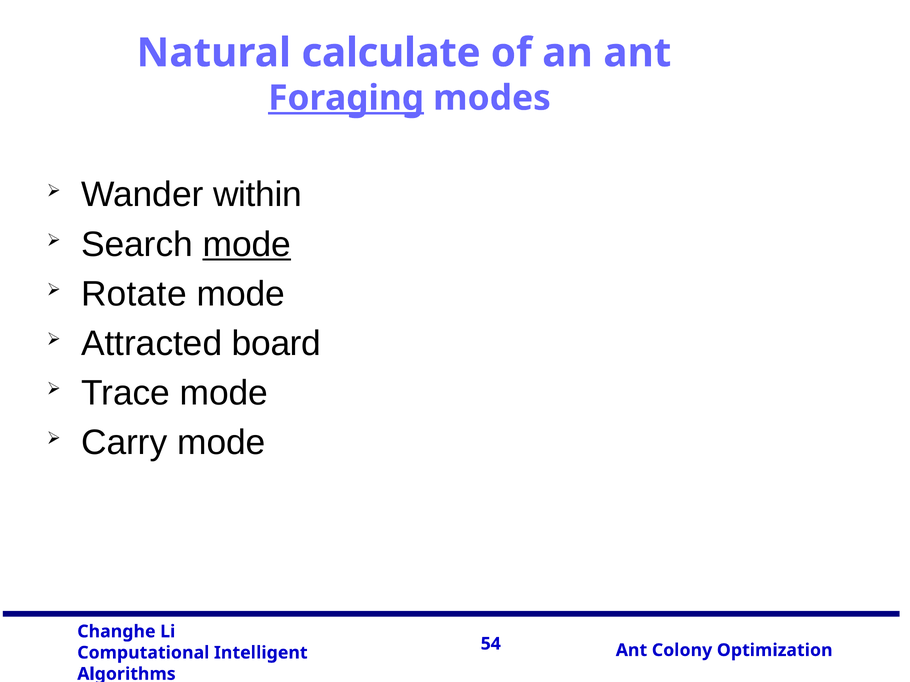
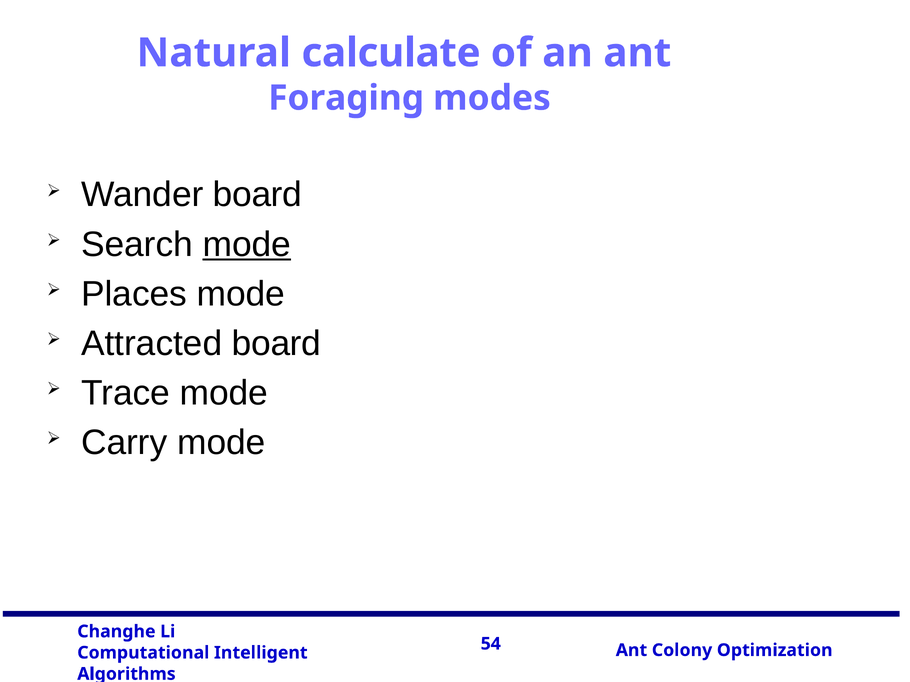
Foraging underline: present -> none (346, 98)
Wander within: within -> board (257, 195)
Rotate: Rotate -> Places (134, 294)
